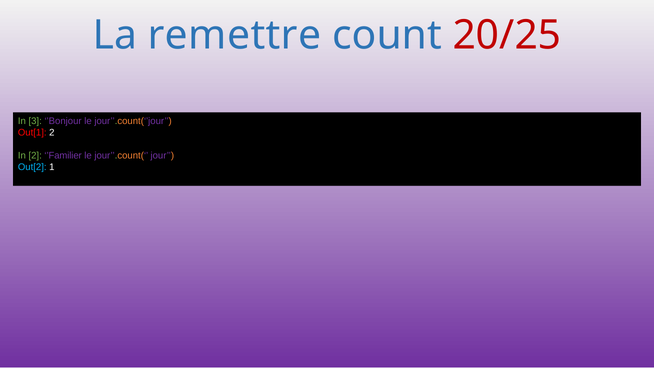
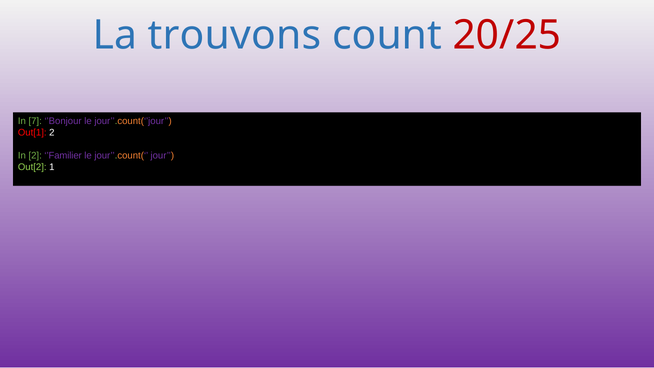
remettre: remettre -> trouvons (234, 35)
3: 3 -> 7 (35, 121)
Out[2 colour: light blue -> light green (32, 167)
